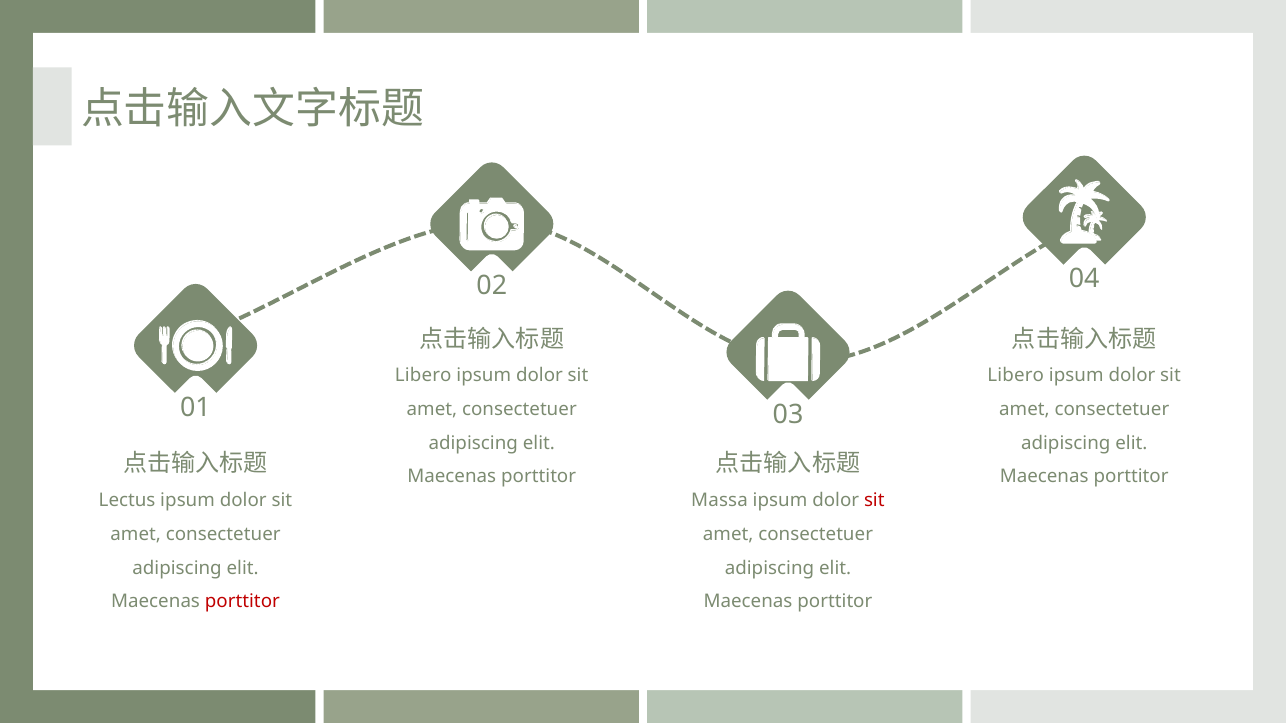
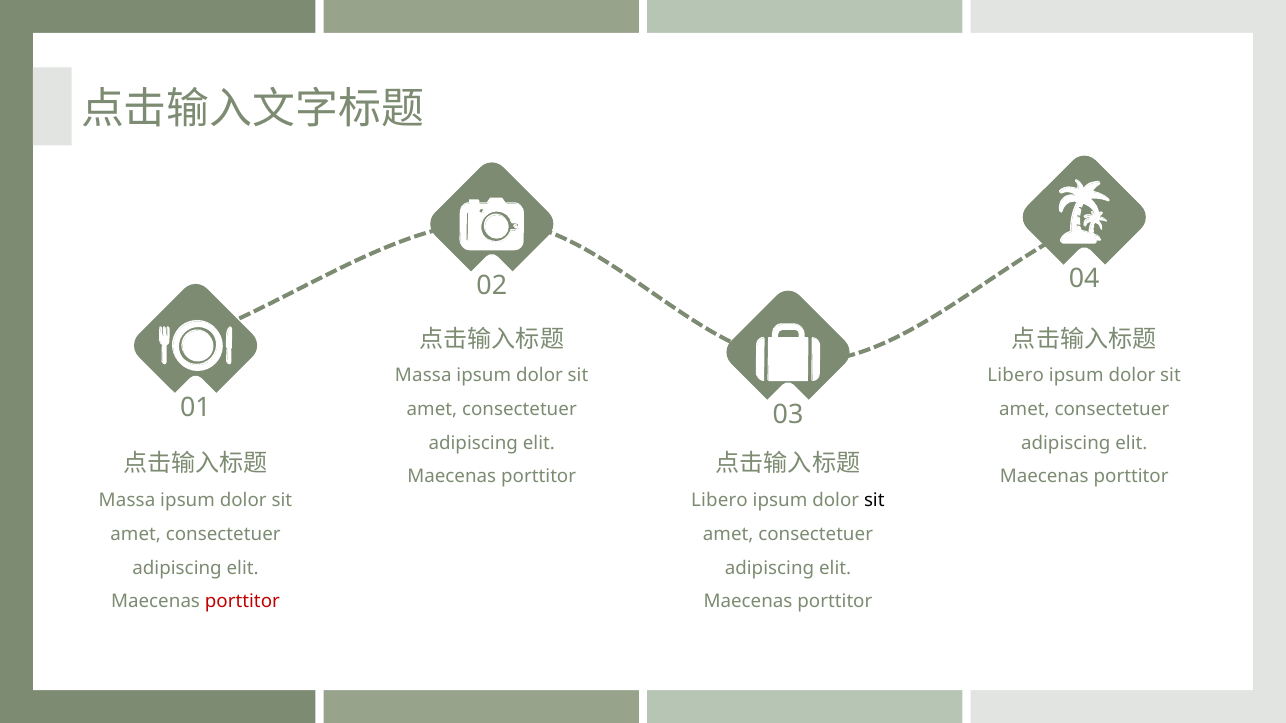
Libero: Libero -> Massa (423, 376)
Lectus: Lectus -> Massa (127, 501)
Massa: Massa -> Libero (719, 501)
sit colour: red -> black (874, 501)
